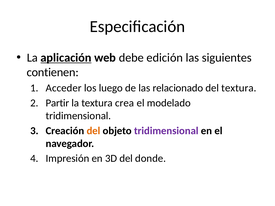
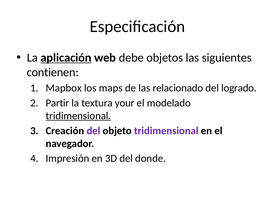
edición: edición -> objetos (165, 58)
Acceder: Acceder -> Mapbox (64, 88)
luego: luego -> maps (111, 88)
del textura: textura -> logrado (239, 88)
crea: crea -> your (125, 103)
tridimensional underline: none -> present (78, 116)
del colour: orange -> purple (93, 131)
